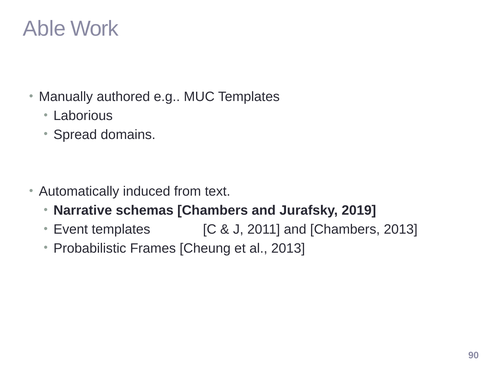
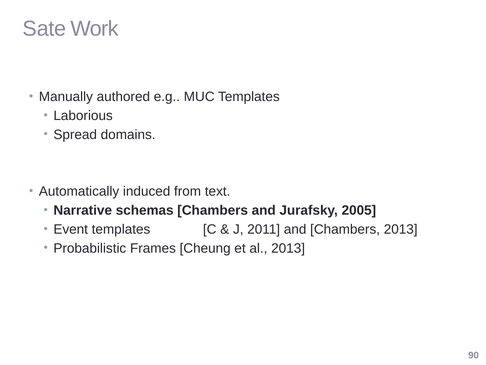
Able: Able -> Sate (44, 29)
2019: 2019 -> 2005 (359, 210)
